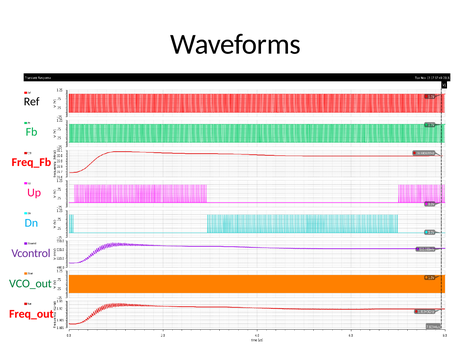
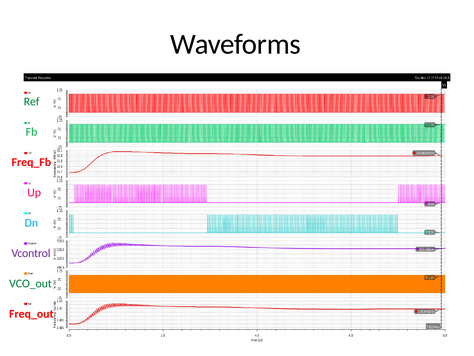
Ref colour: black -> green (32, 102)
